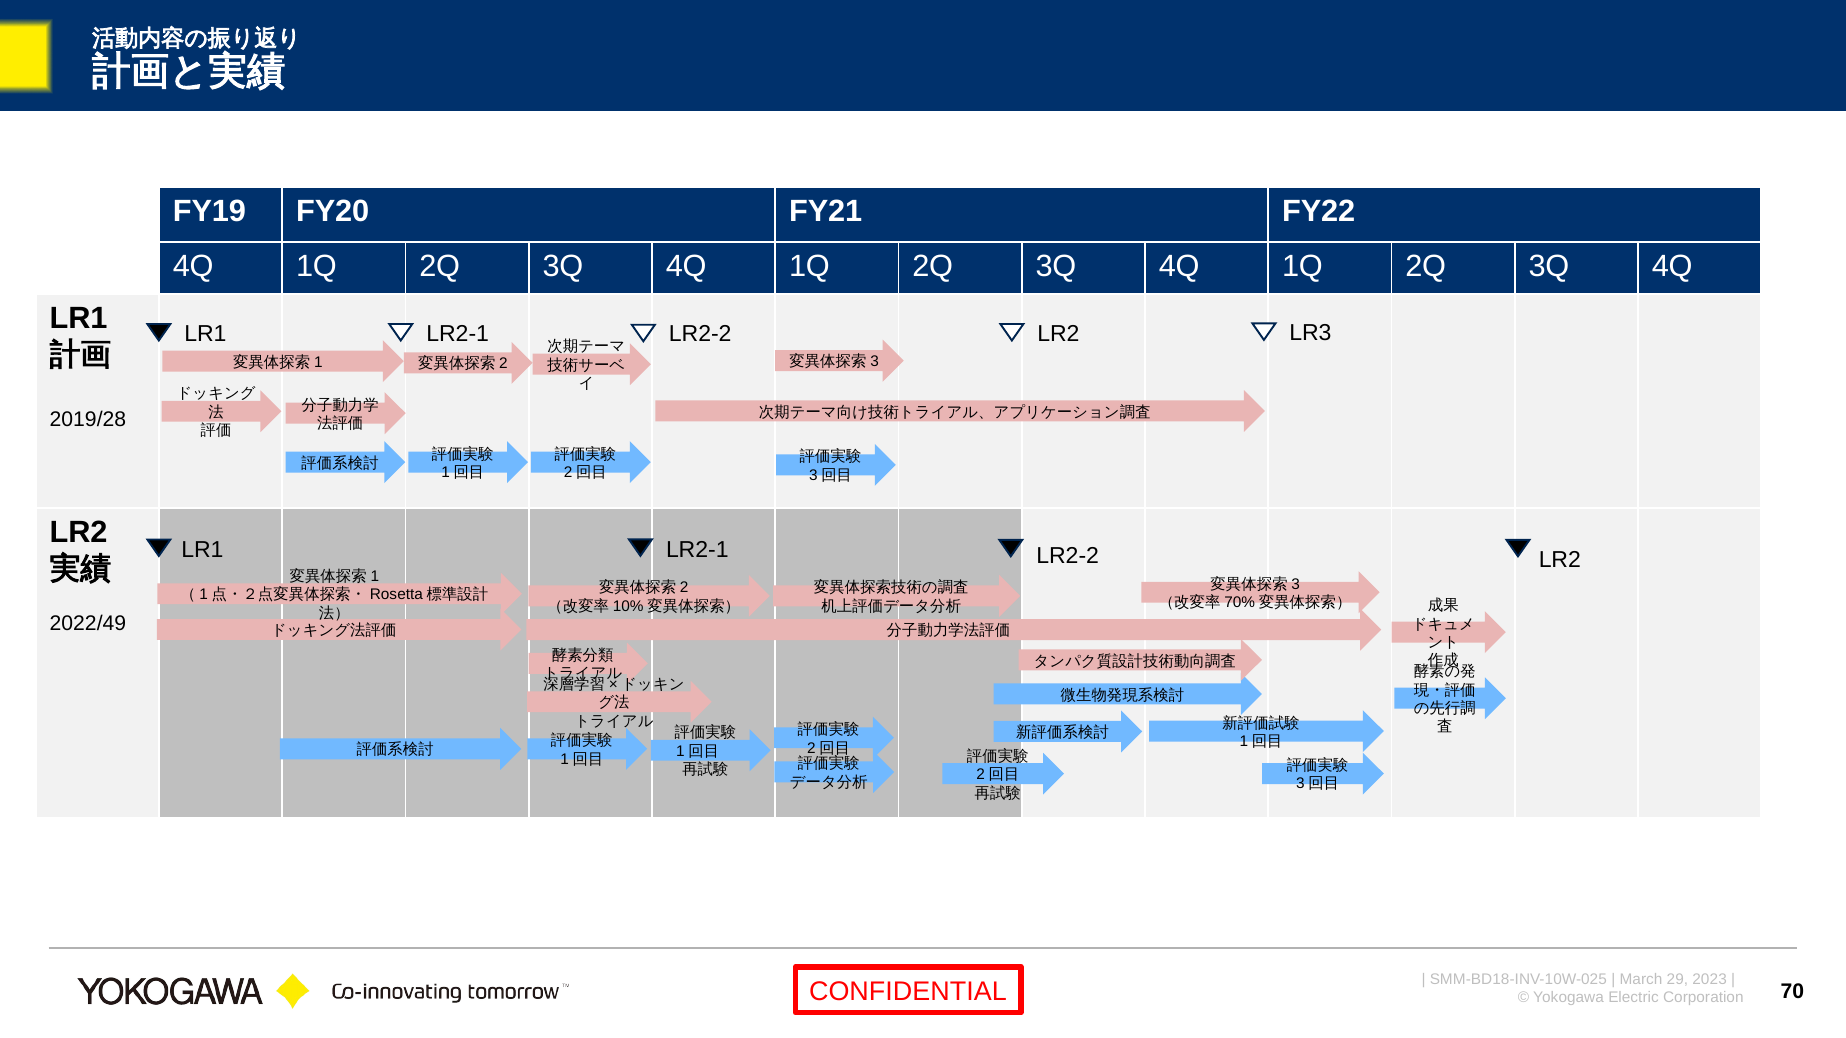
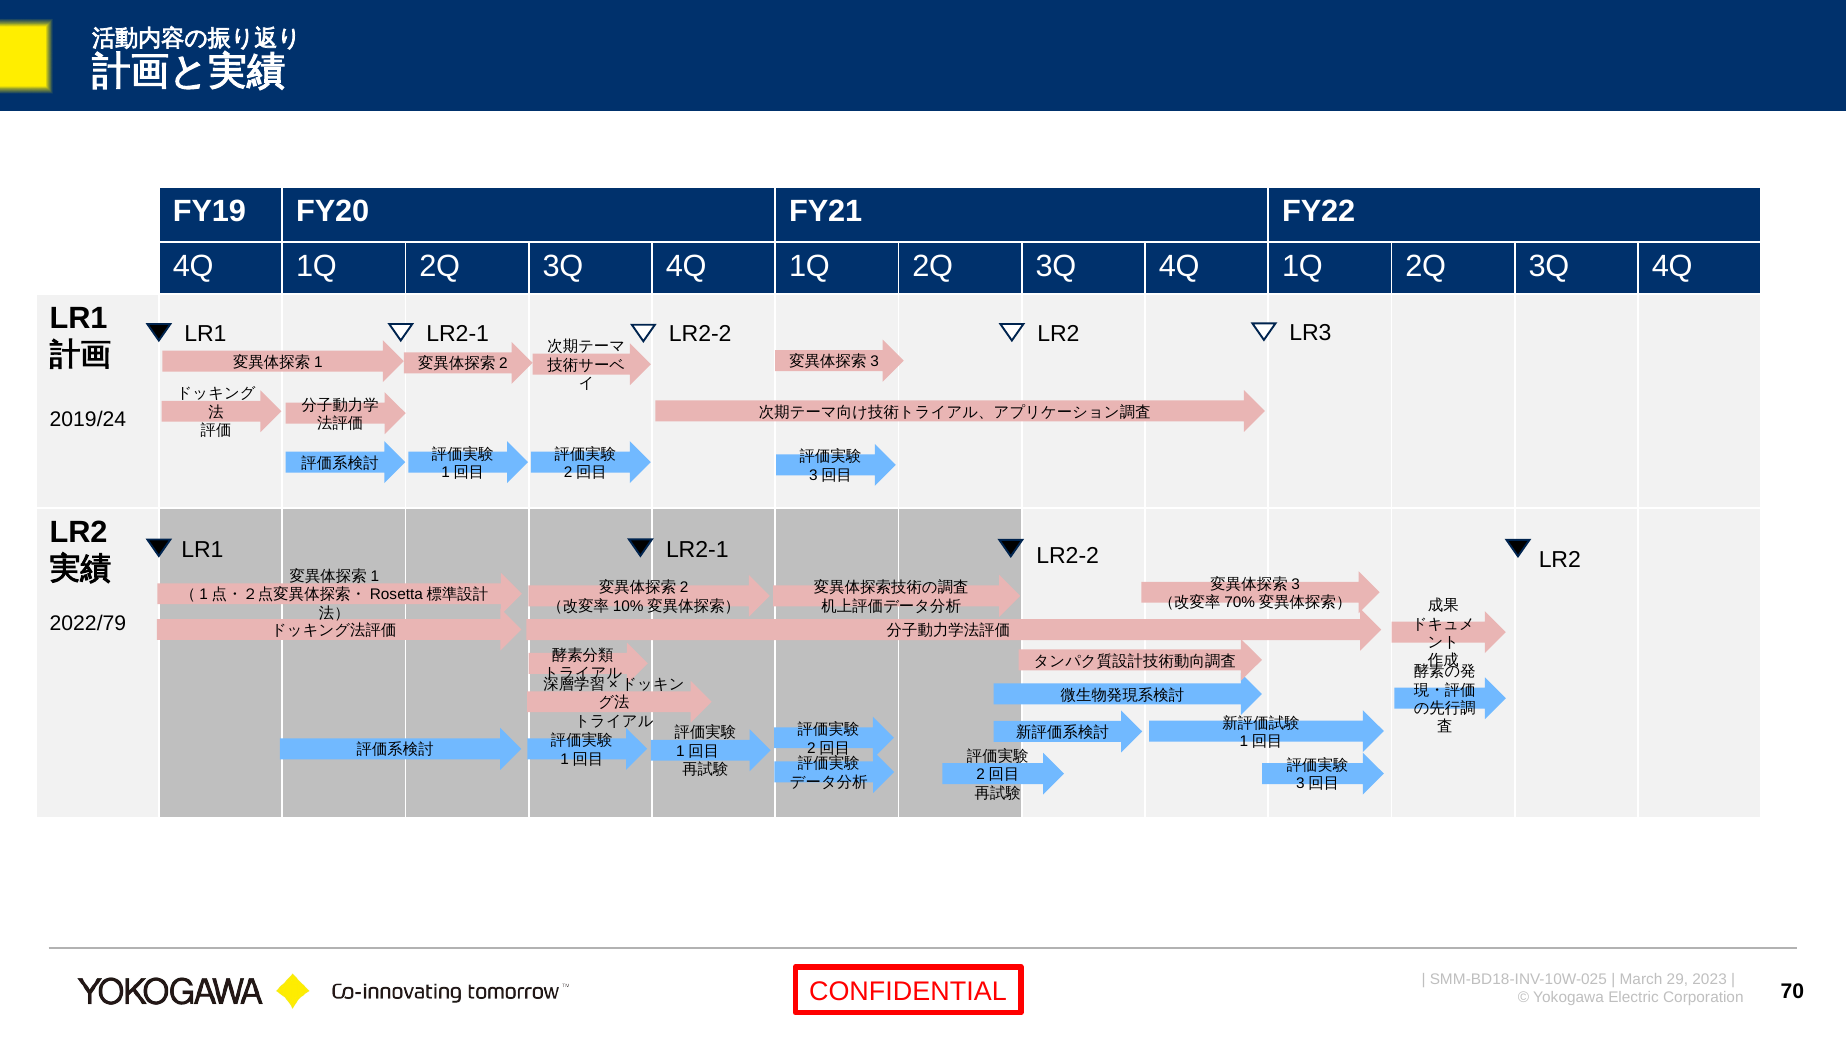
2019/28: 2019/28 -> 2019/24 (88, 420)
2022/49: 2022/49 -> 2022/79 (88, 623)
